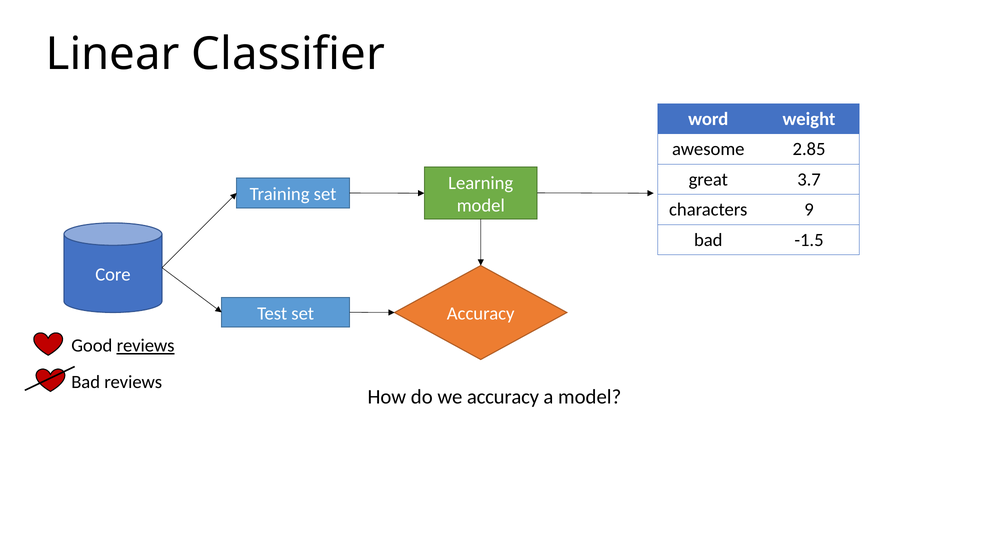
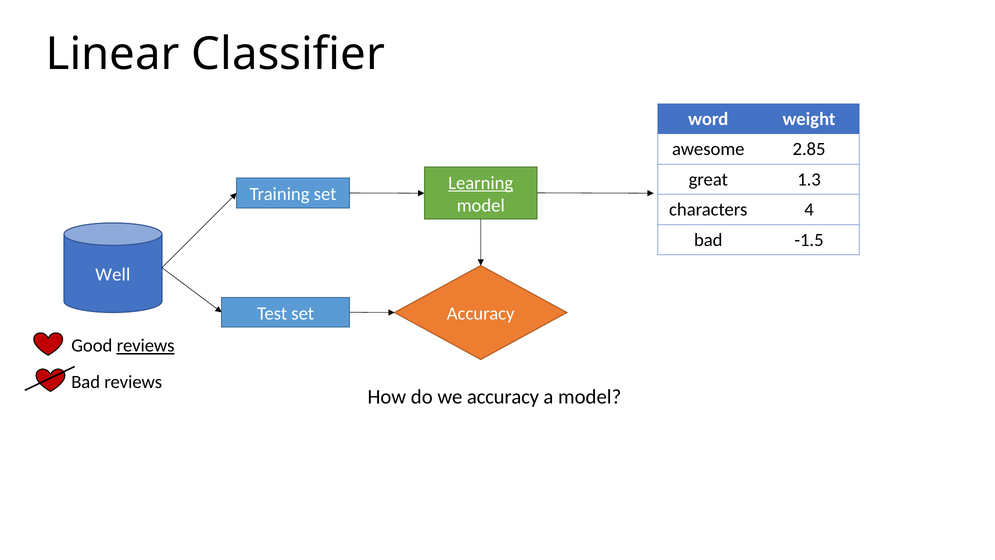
3.7: 3.7 -> 1.3 (809, 179)
Learning underline: none -> present (481, 183)
9: 9 -> 4 (809, 210)
Core: Core -> Well (113, 274)
